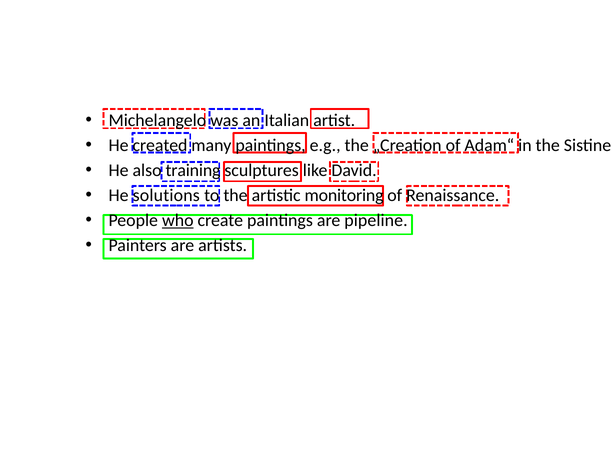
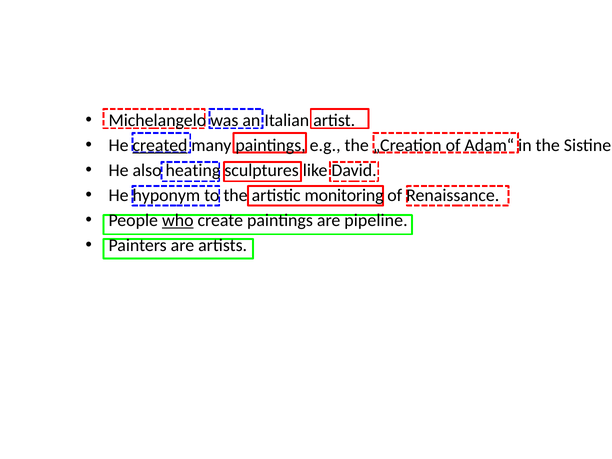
created underline: none -> present (160, 146)
training: training -> heating (193, 171)
solutions: solutions -> hyponym (166, 195)
